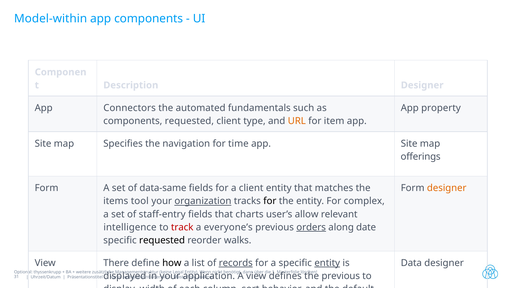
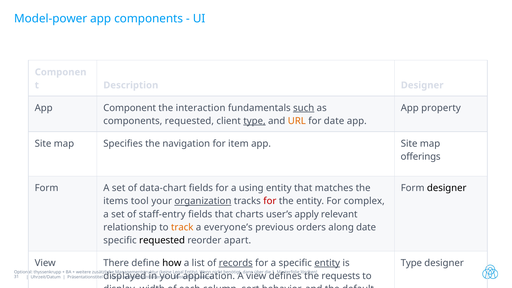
Model-within: Model-within -> Model-power (51, 19)
Connectors: Connectors -> Component (130, 108)
automated: automated -> interaction (201, 108)
such underline: none -> present (304, 108)
type underline: none -> present (254, 121)
for item: item -> date (334, 121)
time: time -> item (238, 144)
data-same: data-same -> data-chart (163, 188)
a client: client -> using (251, 188)
designer colour: orange -> black (447, 188)
for colour: black -> red (270, 201)
allow: allow -> apply (307, 214)
intelligence: intelligence -> relationship (130, 227)
track colour: red -> orange (182, 227)
orders underline: present -> none (311, 227)
walks: walks -> apart (238, 240)
Data: Data -> Type (411, 263)
the previous: previous -> requests (341, 276)
